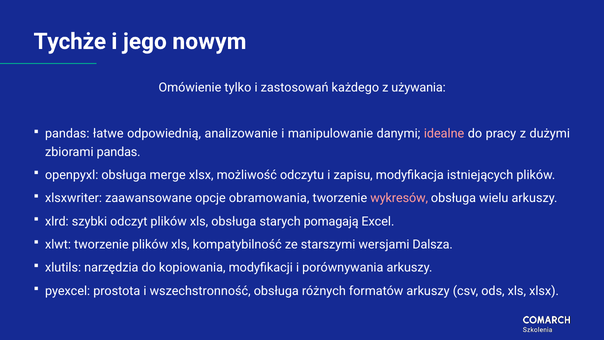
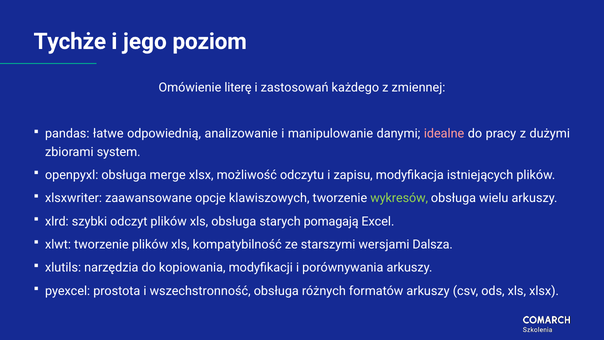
nowym: nowym -> poziom (210, 41)
tylko: tylko -> literę (238, 87)
używania: używania -> zmiennej (418, 87)
zbiorami pandas: pandas -> system (119, 152)
obramowania: obramowania -> klawiszowych (269, 198)
wykresów colour: pink -> light green (399, 198)
